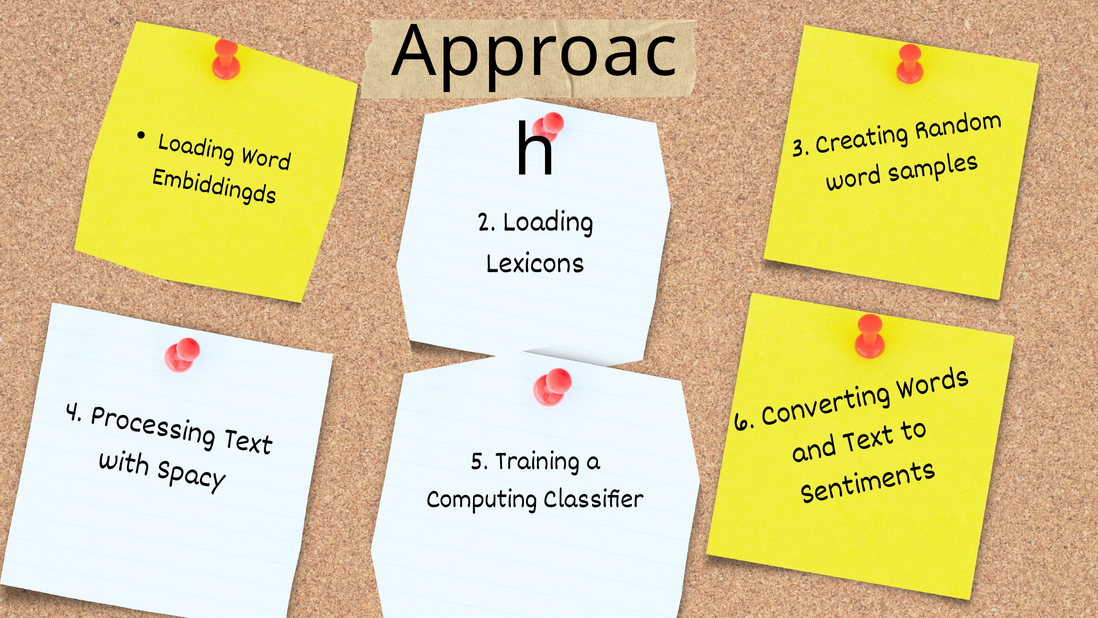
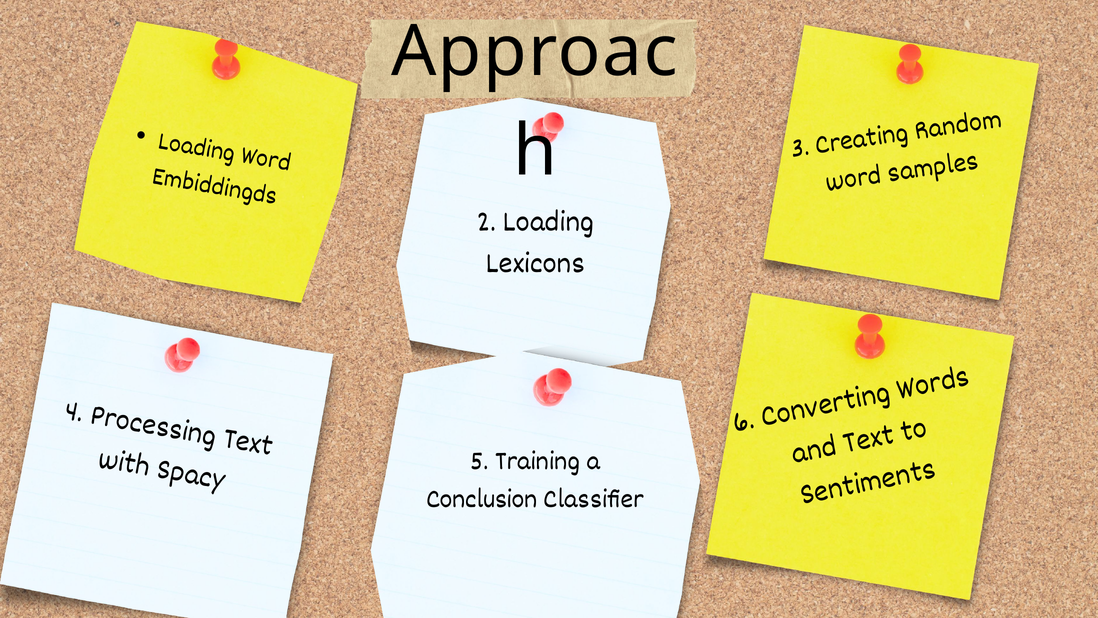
Computing: Computing -> Conclusion (482, 497)
